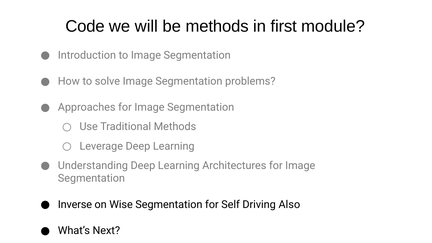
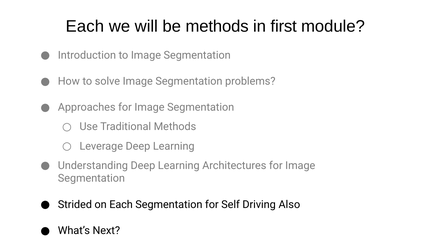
Code: Code -> Each (85, 26)
Inverse: Inverse -> Strided (75, 204)
on Wise: Wise -> Each (121, 204)
